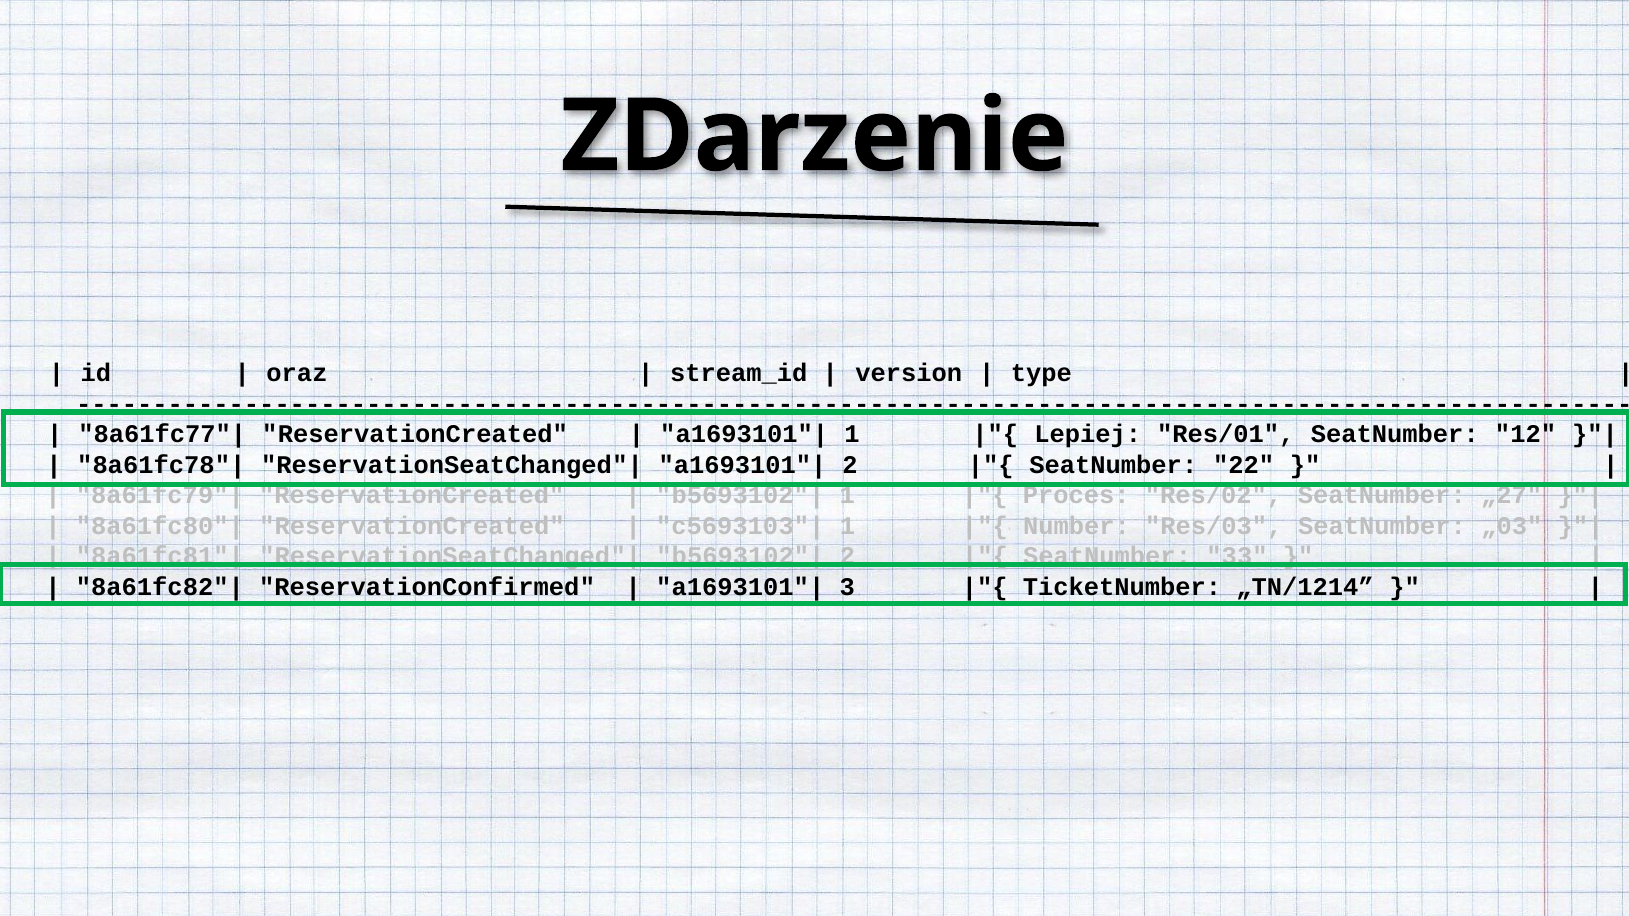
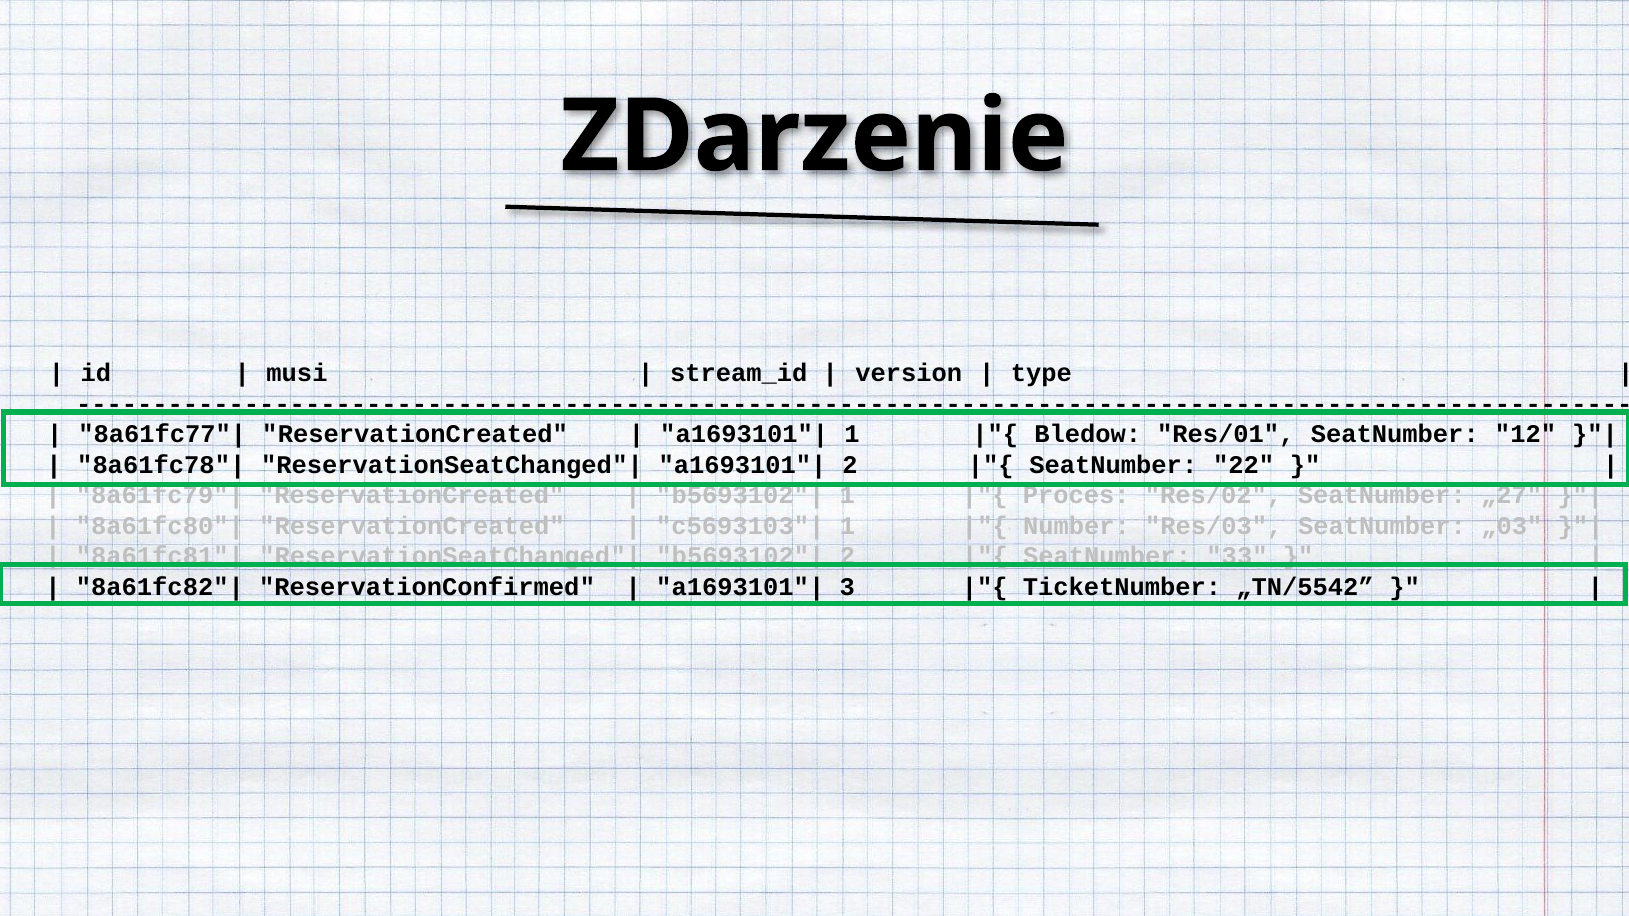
oraz: oraz -> musi (297, 373)
Lepiej: Lepiej -> Bledow (1088, 435)
„TN/1214: „TN/1214 -> „TN/5542 (1305, 587)
